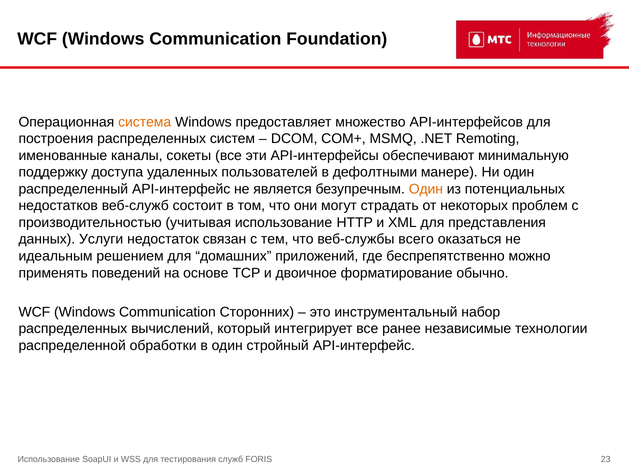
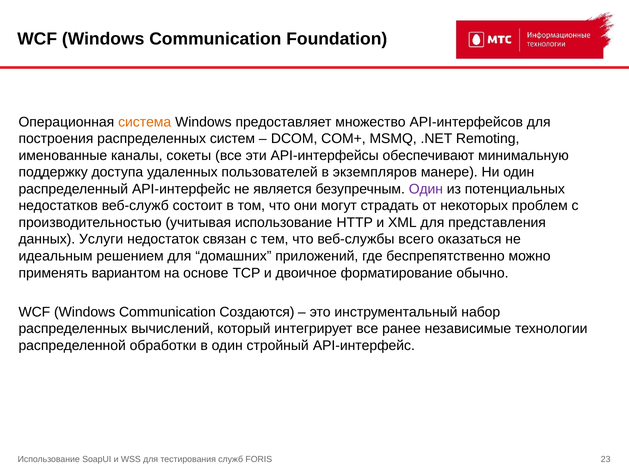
дефолтными: дефолтными -> экземпляров (375, 172)
Один colour: orange -> purple (426, 189)
поведений: поведений -> вариантом (126, 273)
Сторонних: Сторонних -> Создаются (257, 312)
